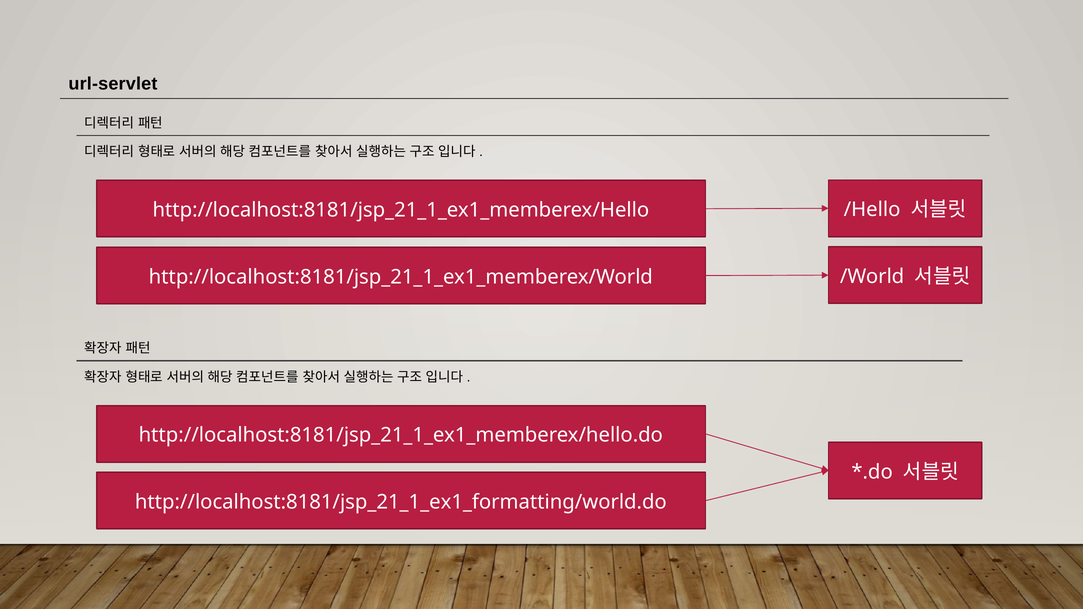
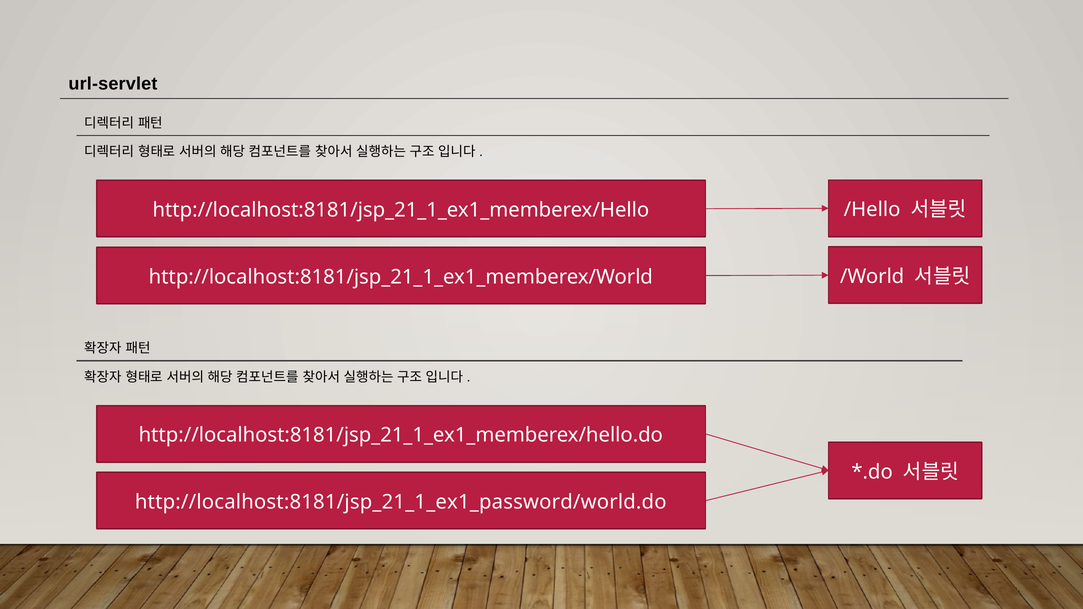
http://localhost:8181/jsp_21_1_ex1_formatting/world.do: http://localhost:8181/jsp_21_1_ex1_formatting/world.do -> http://localhost:8181/jsp_21_1_ex1_password/world.do (401, 502)
